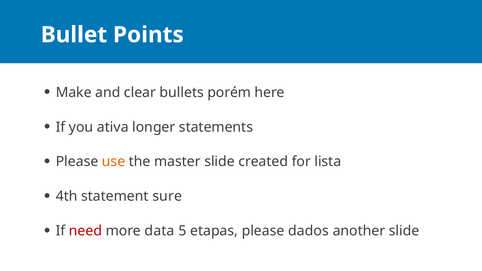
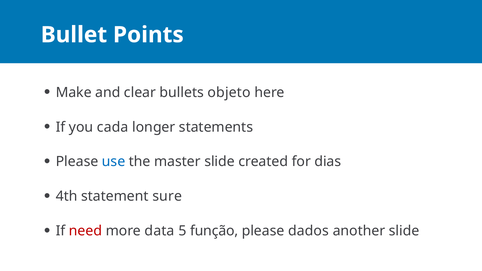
porém: porém -> objeto (229, 92)
ativa: ativa -> cada (113, 127)
use colour: orange -> blue (114, 162)
lista: lista -> dias (328, 162)
etapas: etapas -> função (214, 231)
